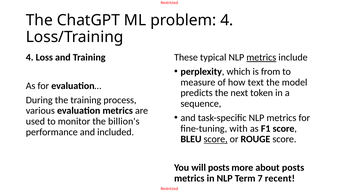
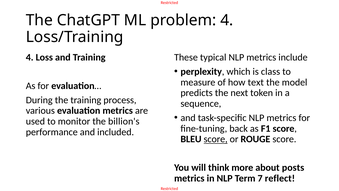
metrics underline: present -> none (261, 57)
from: from -> class (271, 71)
with: with -> back (239, 128)
will posts: posts -> think (219, 167)
recent: recent -> reflect (280, 178)
